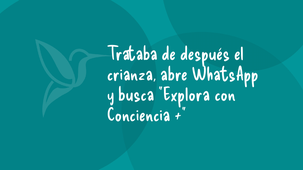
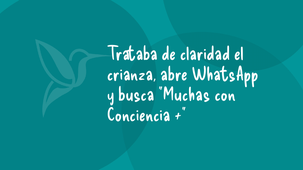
después: después -> claridad (205, 54)
Explora: Explora -> Muchas (184, 95)
